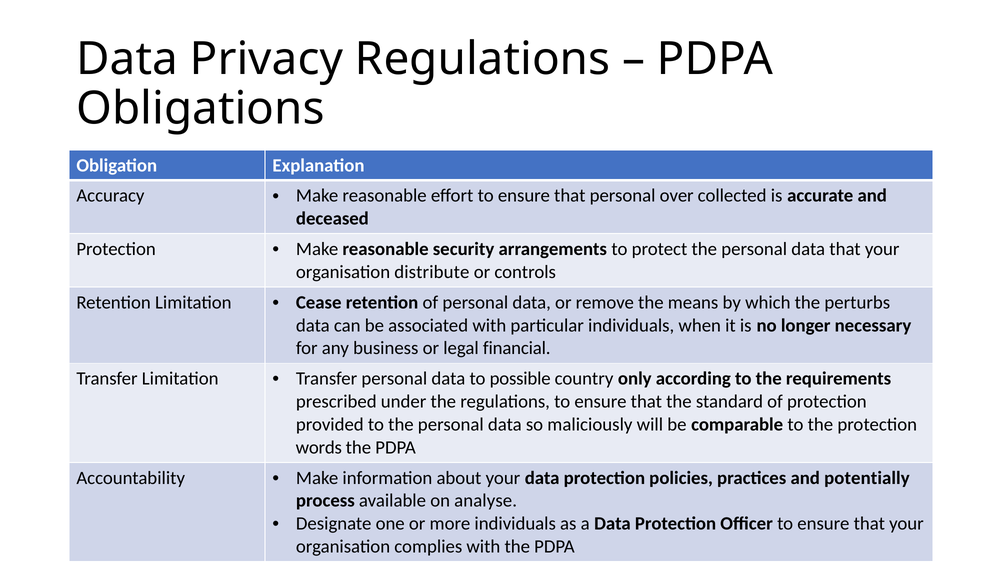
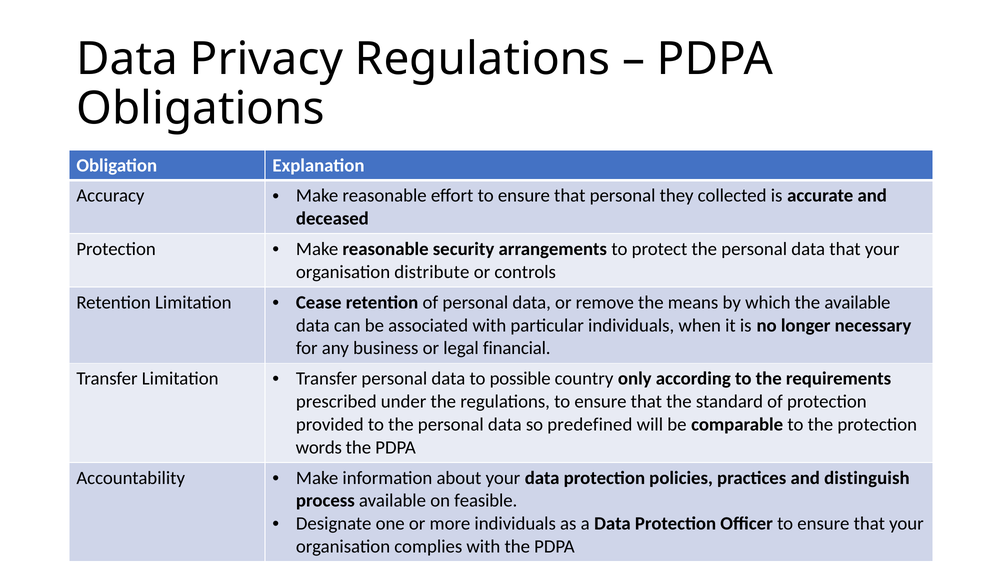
over: over -> they (677, 196)
the perturbs: perturbs -> available (857, 303)
maliciously: maliciously -> predefined (590, 425)
potentially: potentially -> distinguish (867, 478)
analyse: analyse -> feasible (486, 501)
